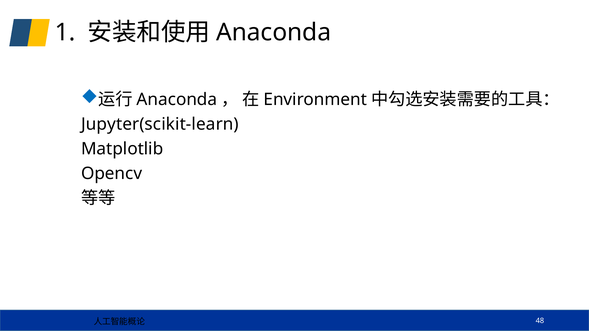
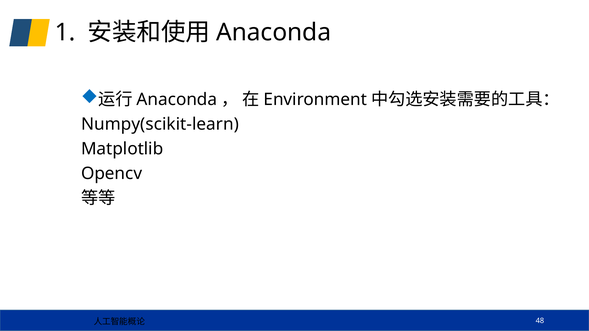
Jupyter(scikit-learn: Jupyter(scikit-learn -> Numpy(scikit-learn (160, 124)
